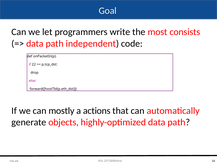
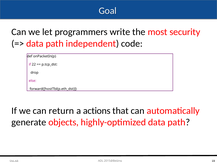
consists: consists -> security (185, 32)
mostly: mostly -> return (61, 111)
